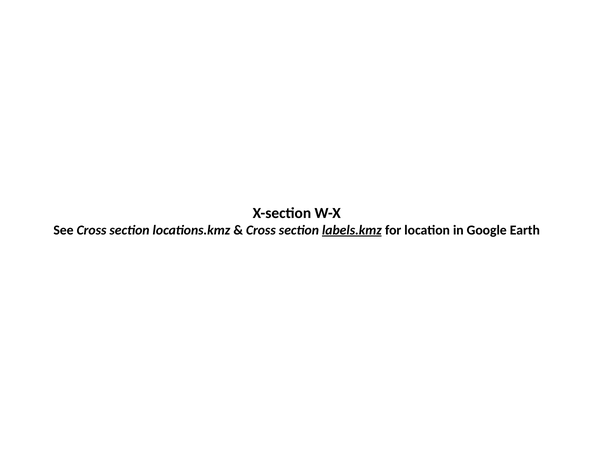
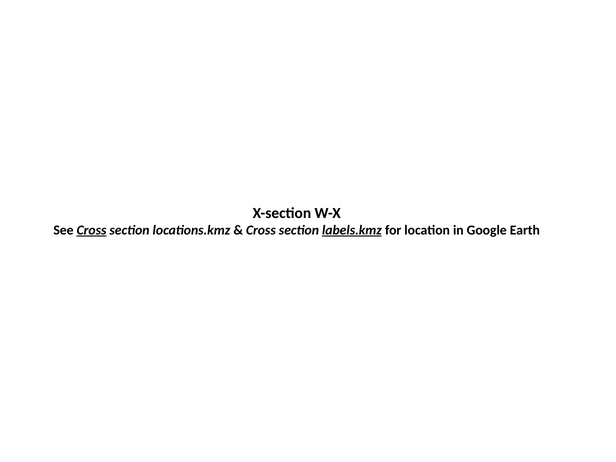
Cross underline: none -> present (92, 230)
